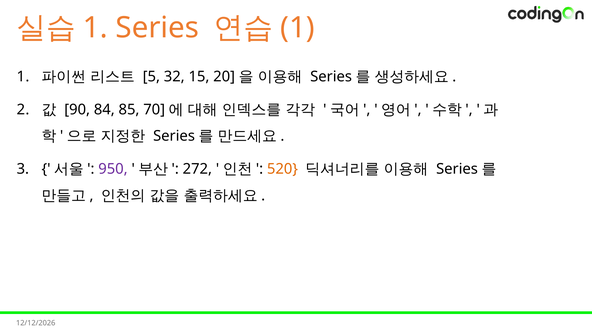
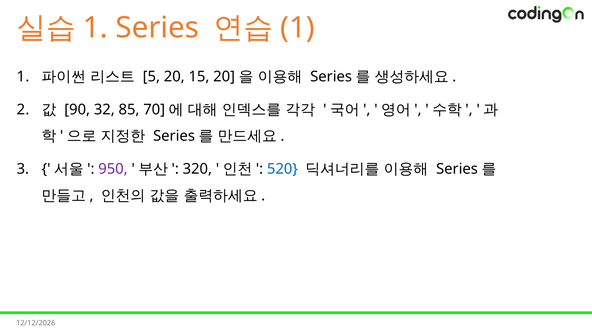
5 32: 32 -> 20 (174, 77)
84: 84 -> 32 (104, 109)
272: 272 -> 320 (197, 169)
520 colour: orange -> blue (282, 169)
